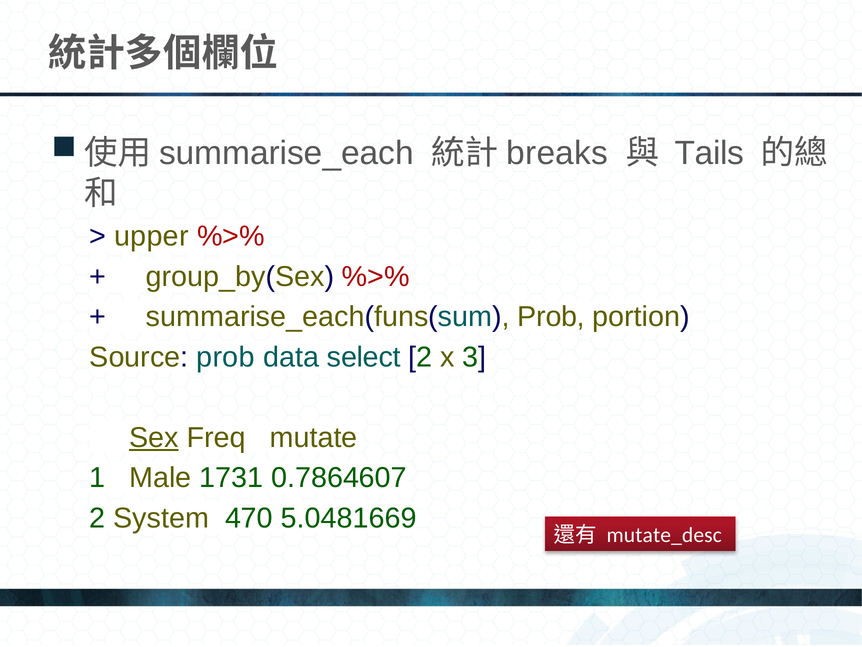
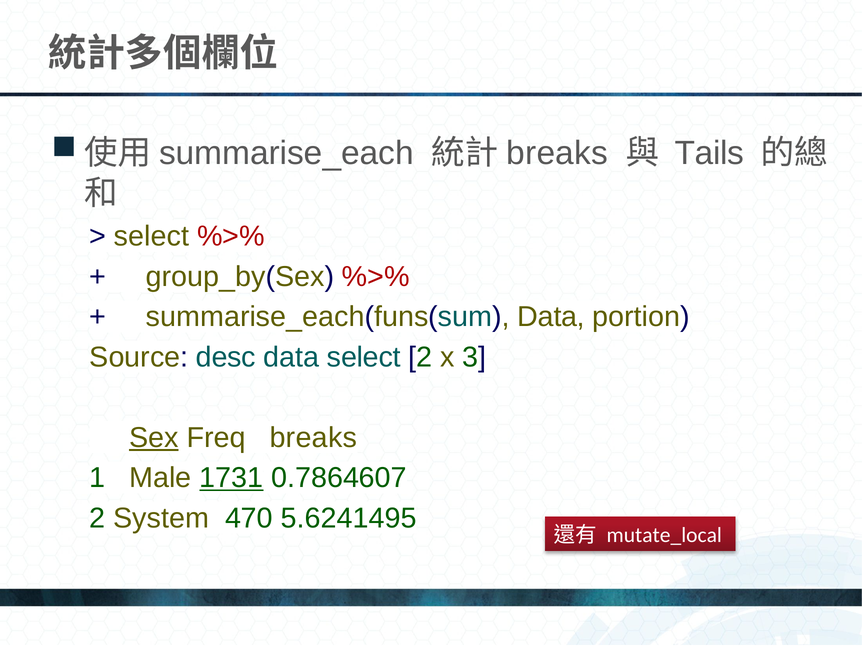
upper: upper -> select (152, 236)
summarise_each(funs(sum Prob: Prob -> Data (551, 317)
Source prob: prob -> desc (226, 357)
Freq mutate: mutate -> breaks (313, 437)
1731 underline: none -> present (231, 477)
5.0481669: 5.0481669 -> 5.6241495 (349, 518)
mutate_desc: mutate_desc -> mutate_local (664, 535)
